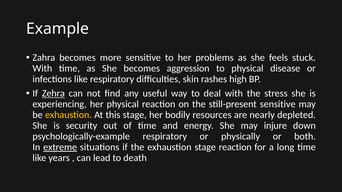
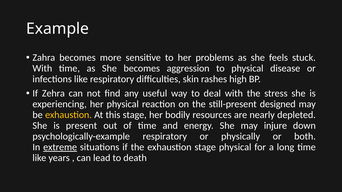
Zehra underline: present -> none (53, 94)
still-present sensitive: sensitive -> designed (278, 104)
security: security -> present (81, 126)
stage reaction: reaction -> physical (235, 147)
